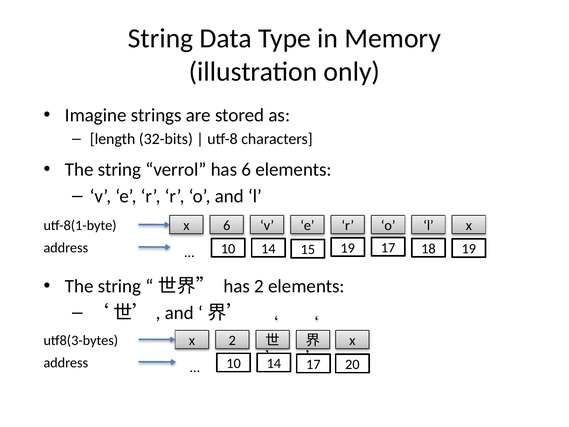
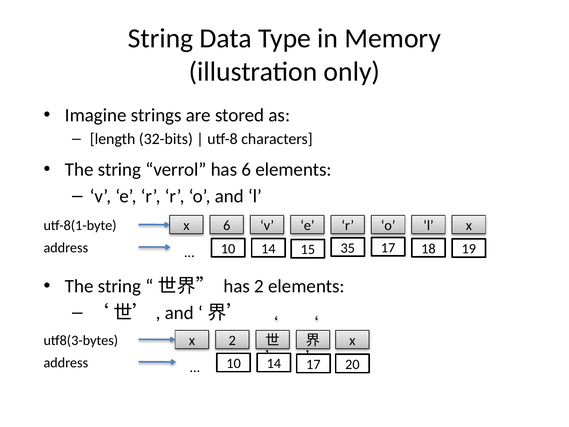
15 19: 19 -> 35 (348, 248)
